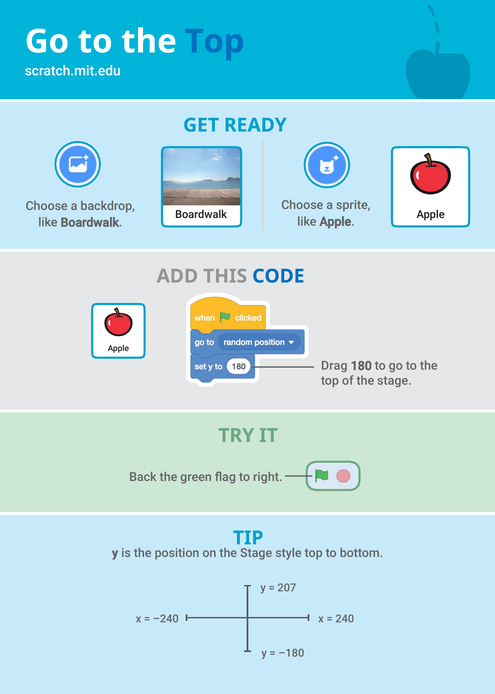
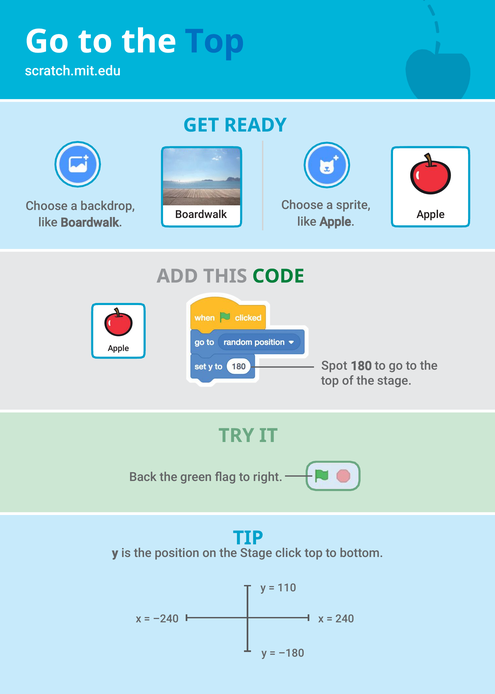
CODE colour: blue -> green (278, 276)
Drag: Drag -> Spot (334, 365)
style: style -> click (288, 552)
207: 207 -> 110 (287, 587)
